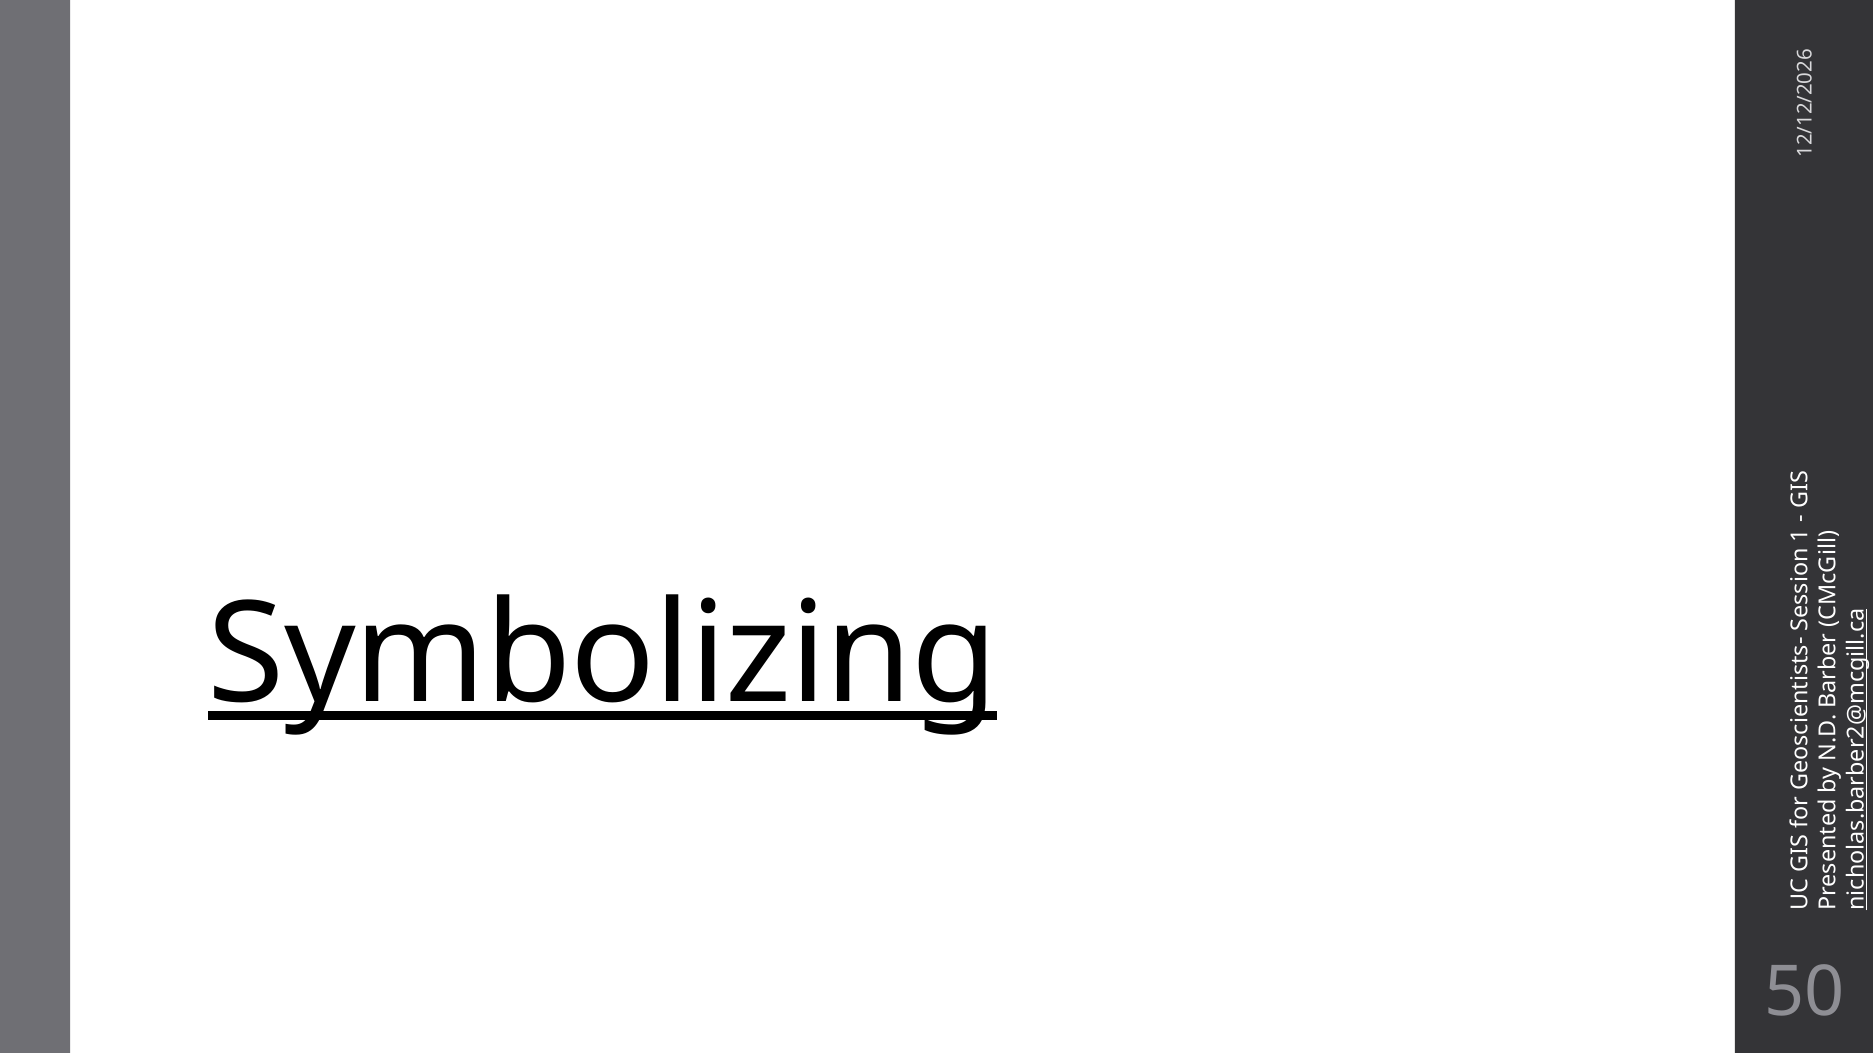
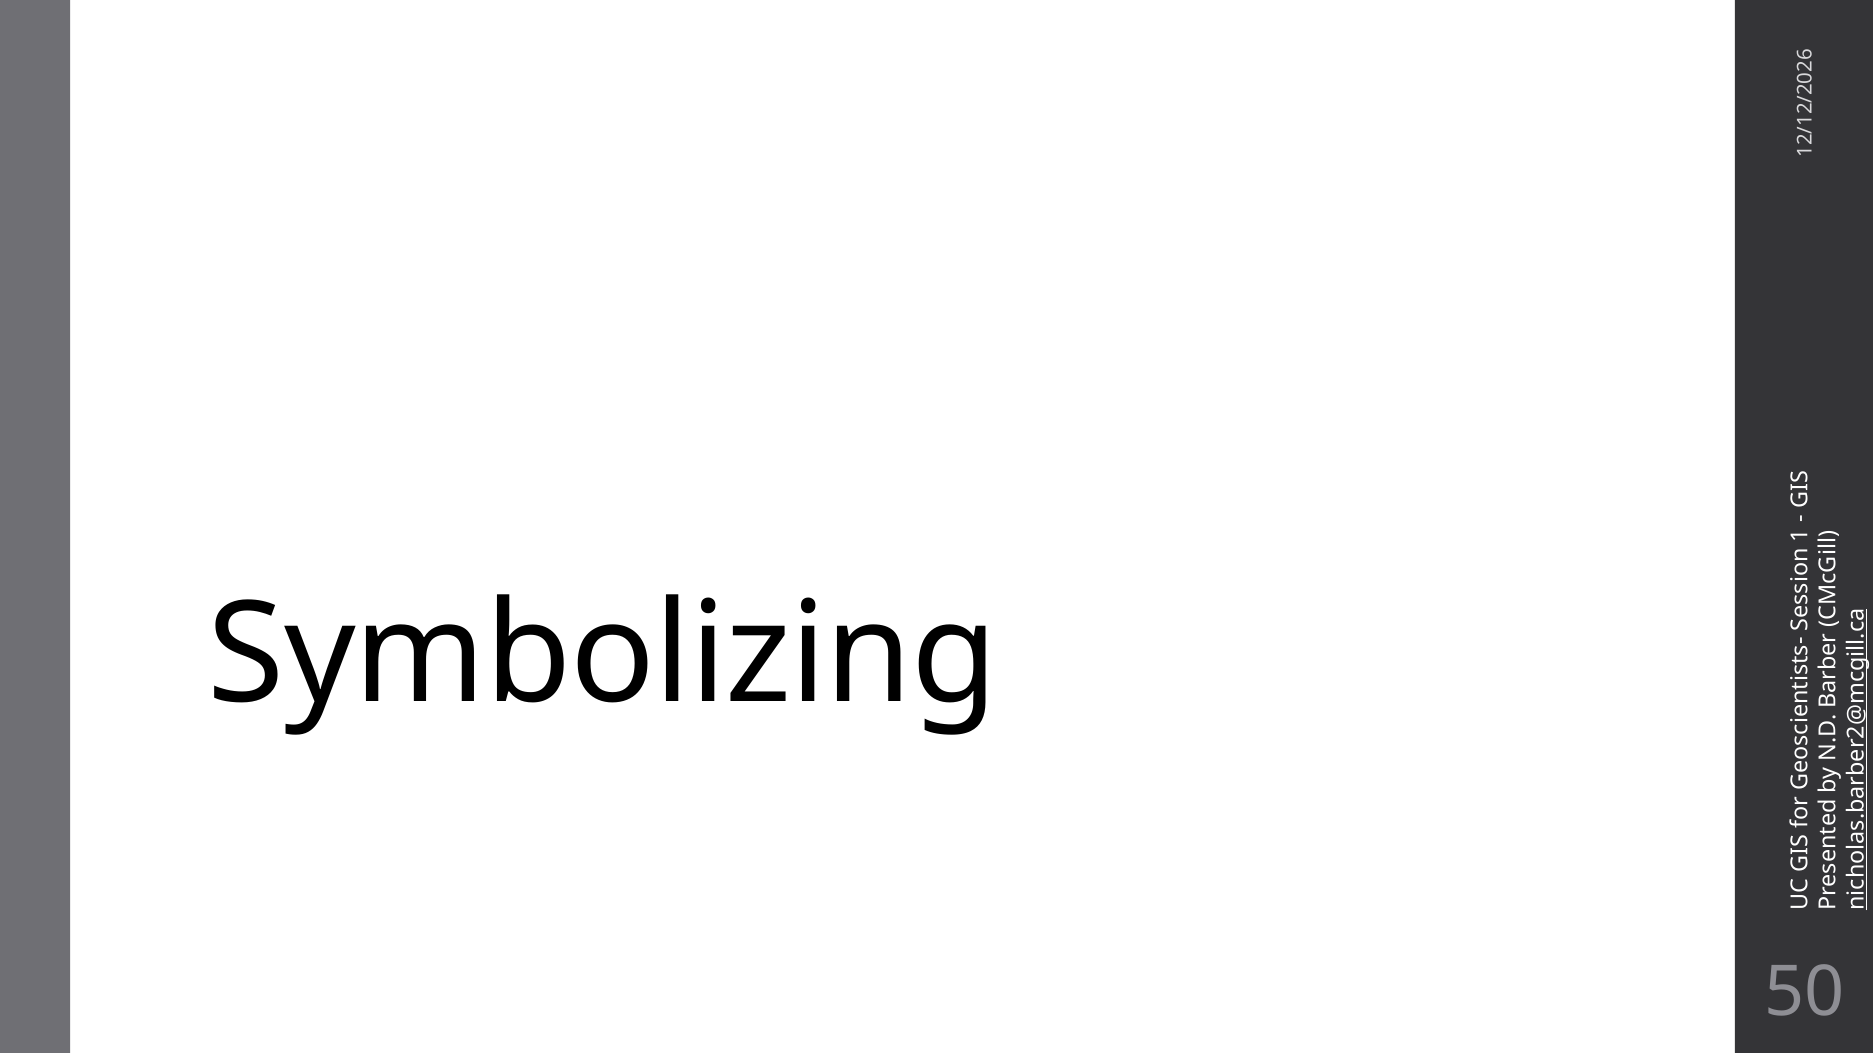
Symbolizing underline: present -> none (603, 655)
